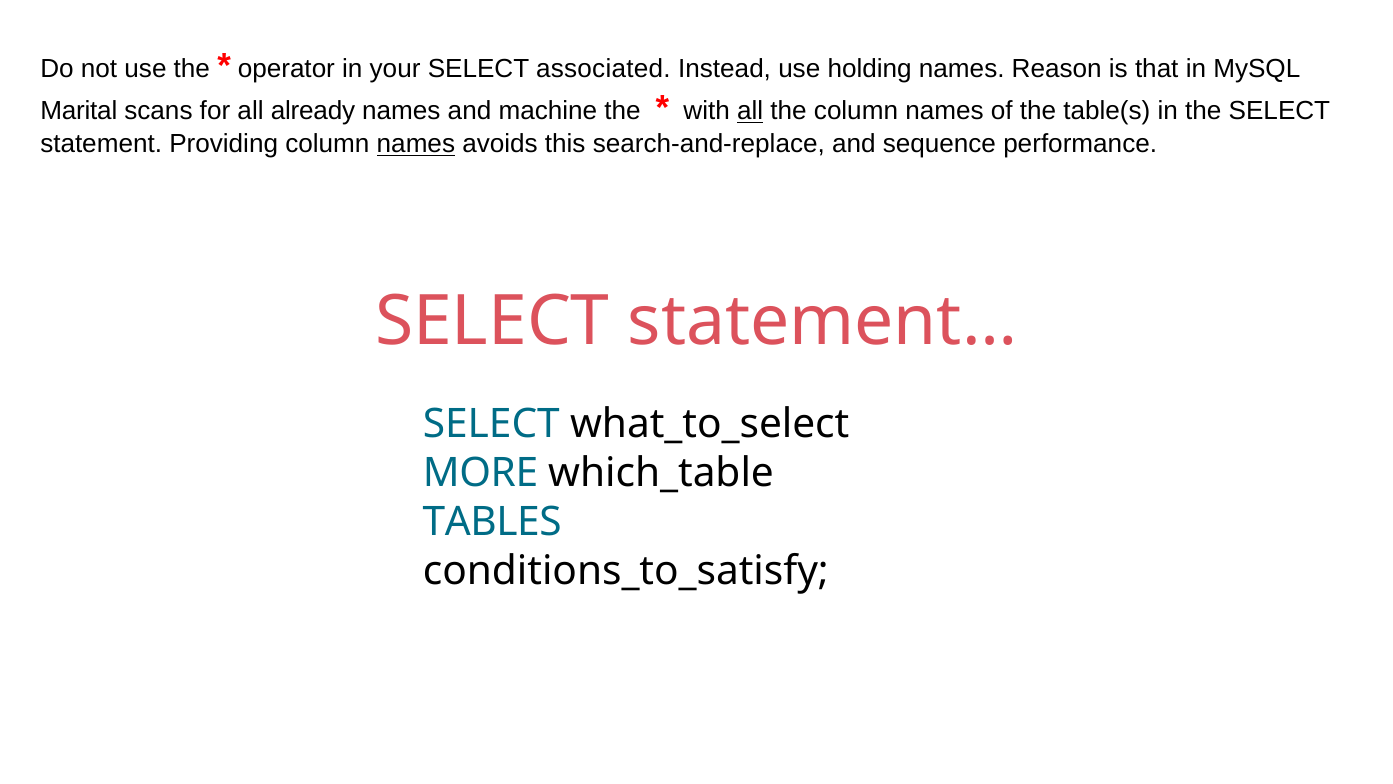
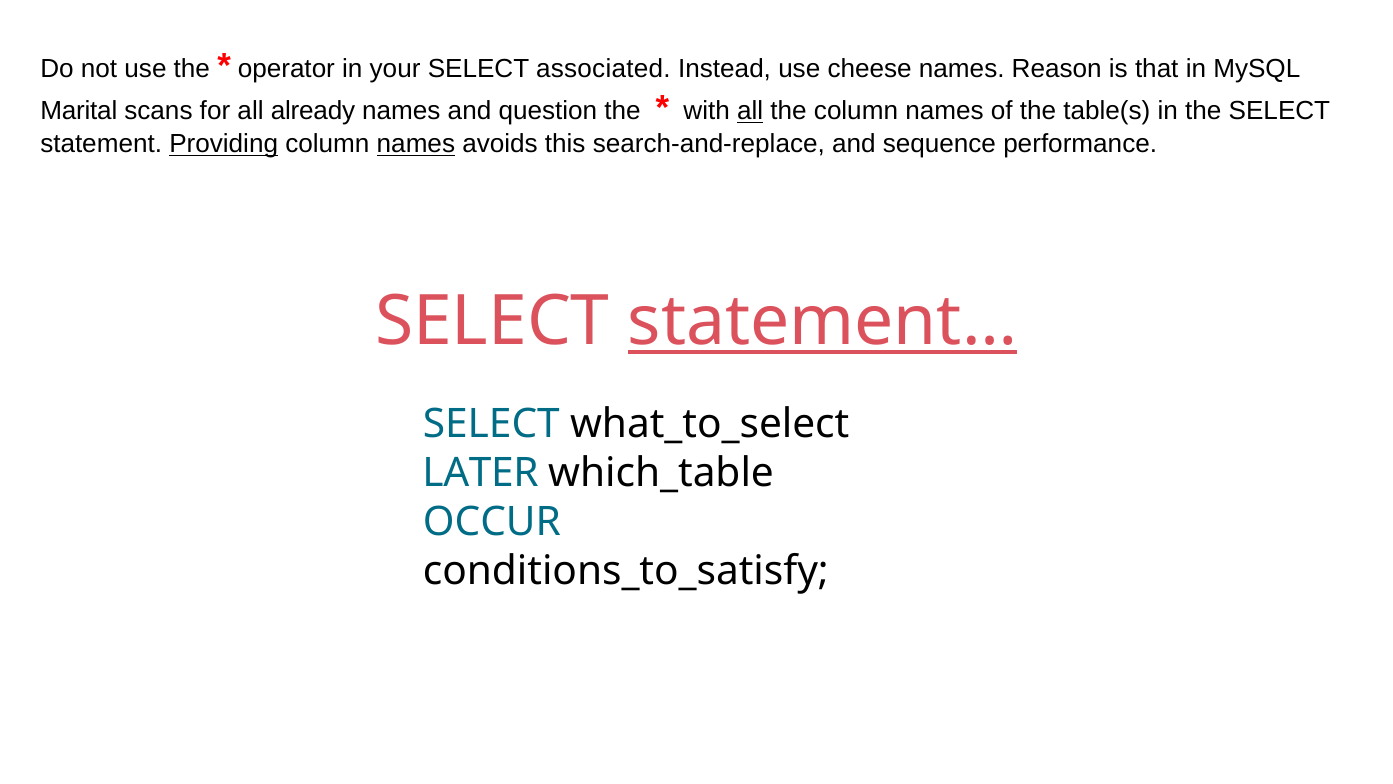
holding: holding -> cheese (870, 69)
machine: machine -> question (548, 111)
Providing underline: none -> present (224, 144)
statement… underline: none -> present (822, 322)
MORE: MORE -> LATER (480, 473)
TABLES: TABLES -> OCCUR (492, 522)
